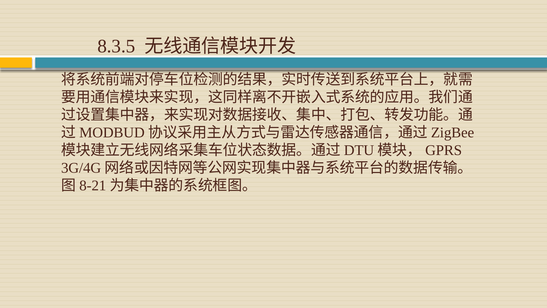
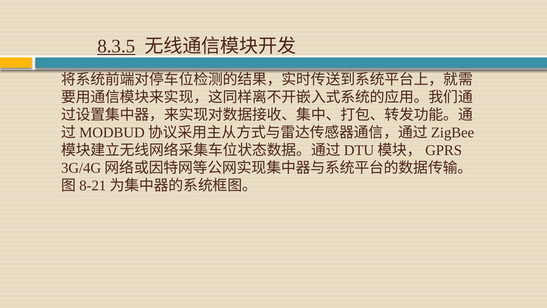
8.3.5 underline: none -> present (116, 46)
